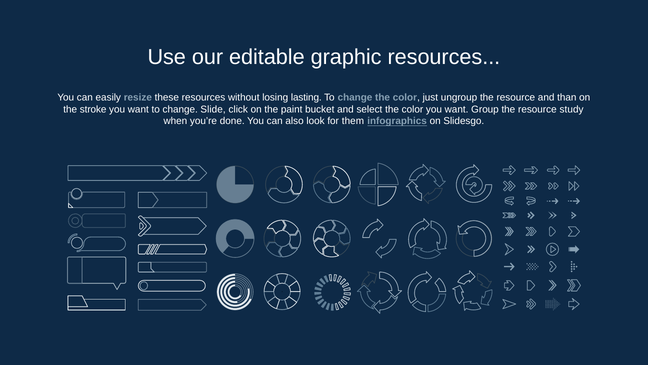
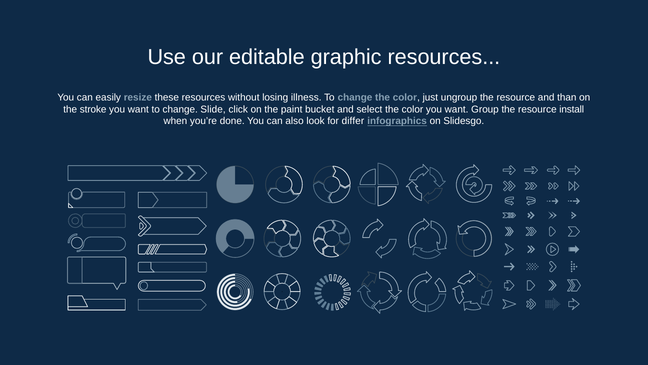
lasting: lasting -> illness (306, 97)
study: study -> install (572, 109)
them: them -> differ (353, 121)
